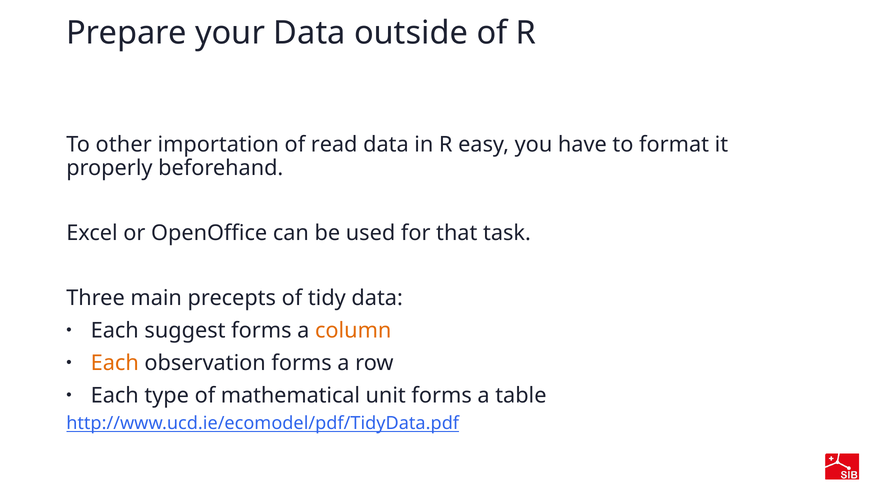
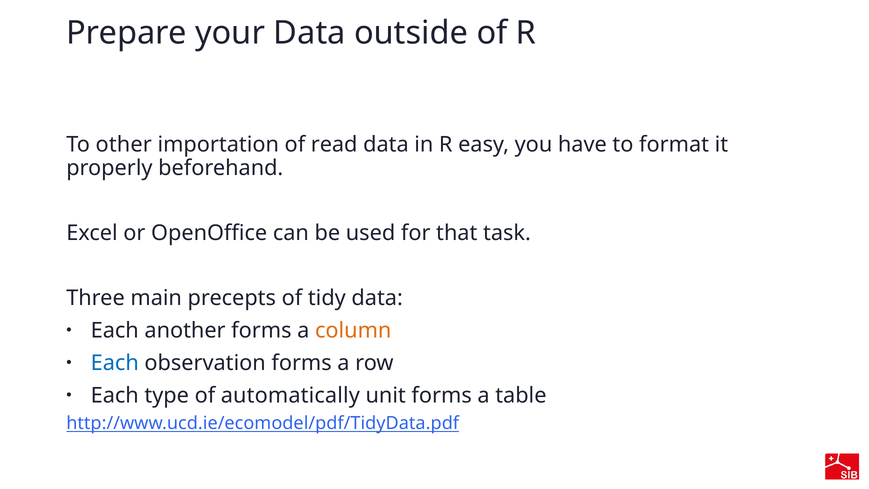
suggest: suggest -> another (185, 331)
Each colour: orange -> blue (115, 363)
mathematical: mathematical -> automatically (290, 396)
